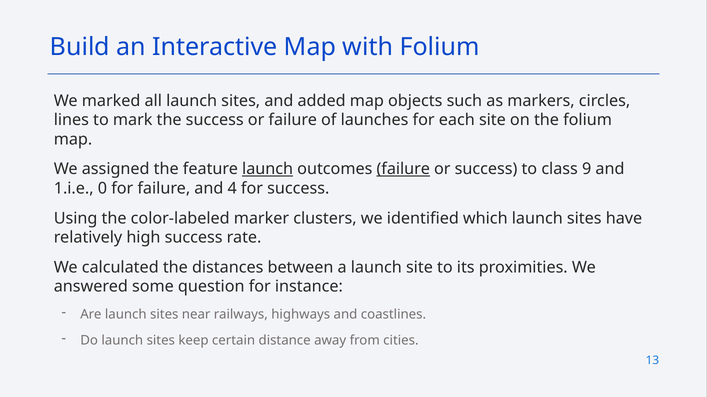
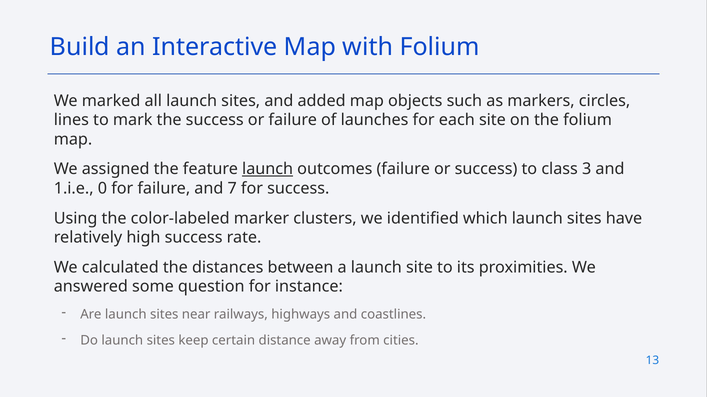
failure underline: present -> none (403, 169)
9: 9 -> 3 (587, 169)
4: 4 -> 7 (232, 189)
